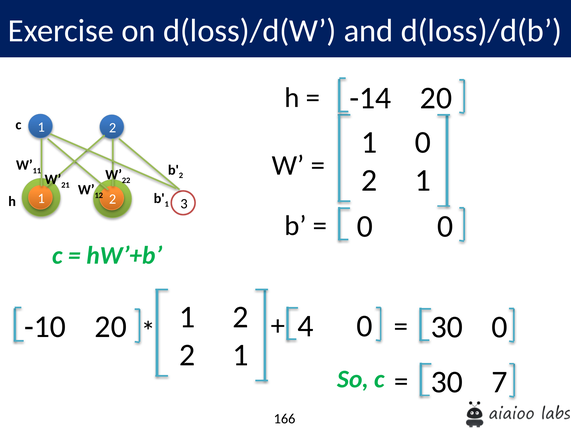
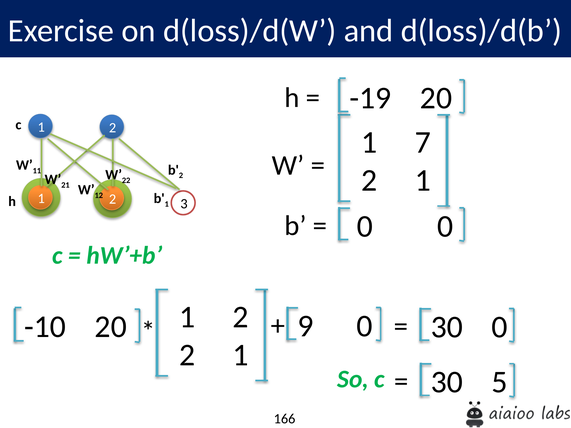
-14: -14 -> -19 (371, 98)
1 0: 0 -> 7 (423, 142)
4: 4 -> 9 (306, 326)
7: 7 -> 5 (500, 382)
